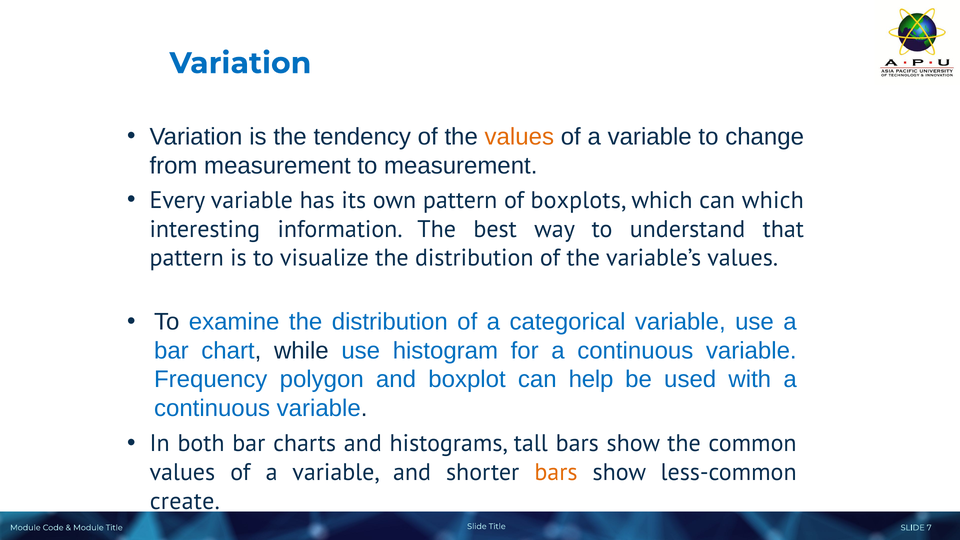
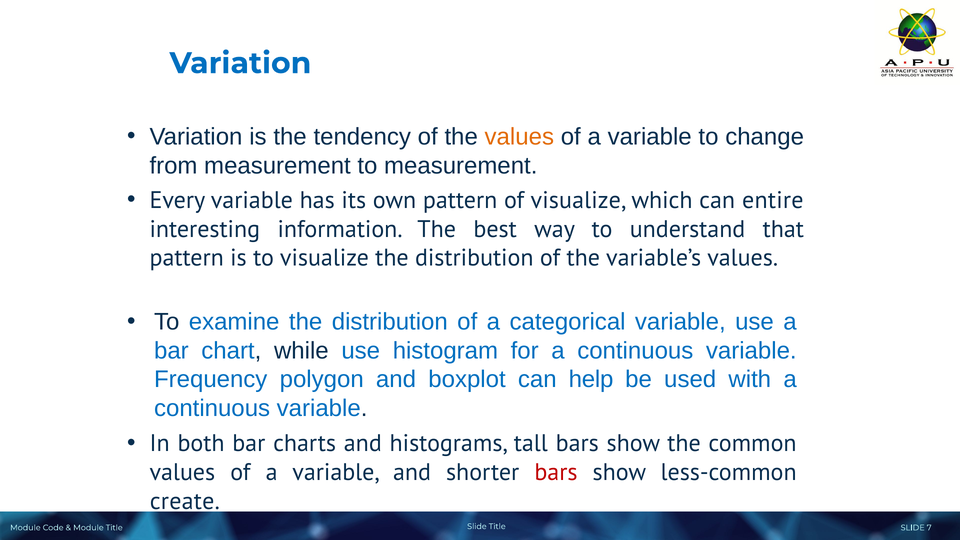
of boxplots: boxplots -> visualize (579, 200)
can which: which -> entire (773, 200)
bars colour: orange -> red (556, 472)
